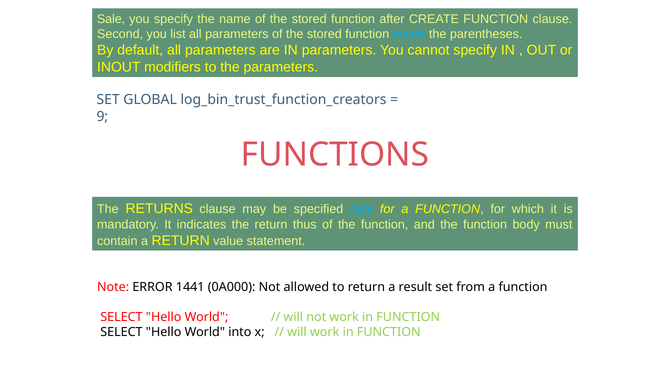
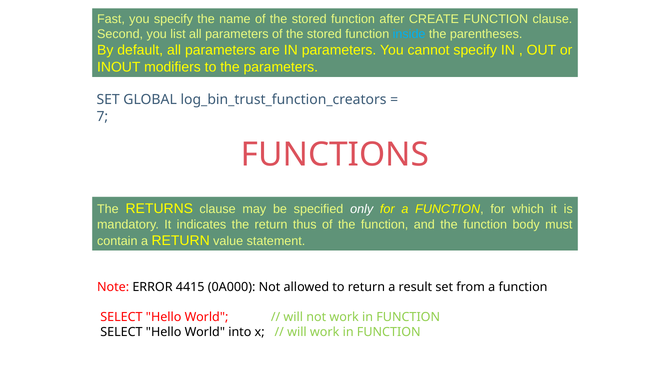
Sale: Sale -> Fast (111, 19)
9: 9 -> 7 (102, 117)
only colour: light blue -> white (362, 209)
1441: 1441 -> 4415 (190, 287)
